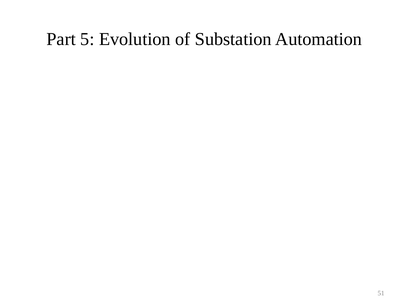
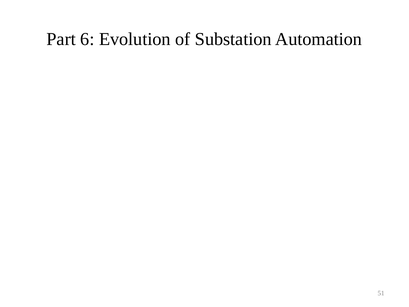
5: 5 -> 6 (87, 39)
